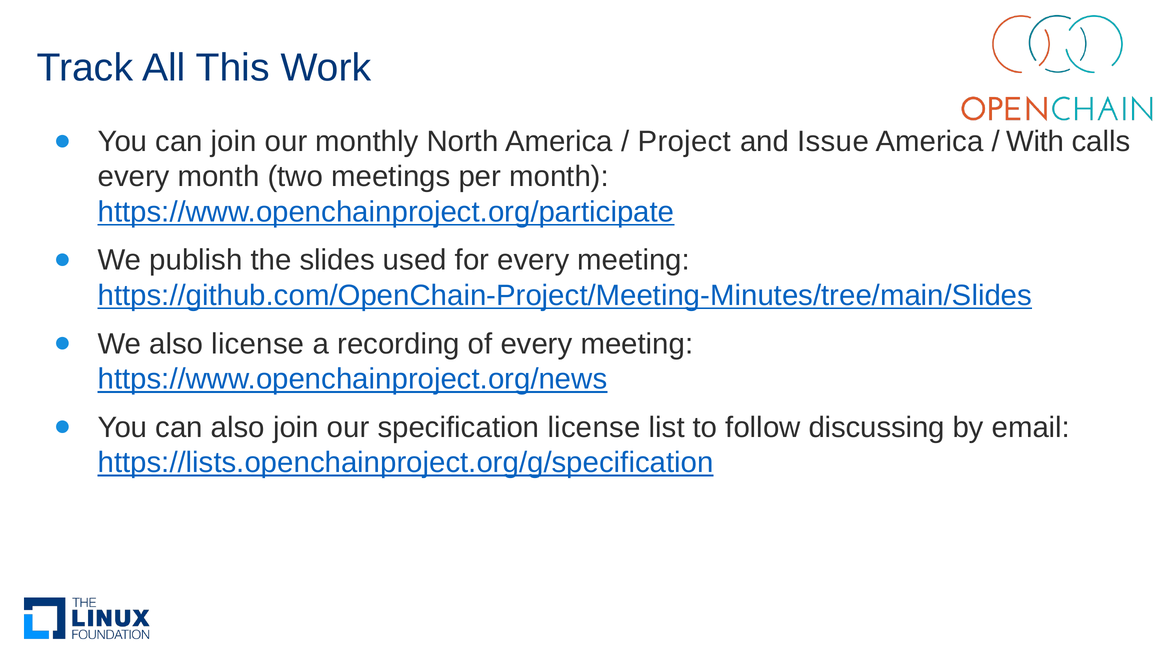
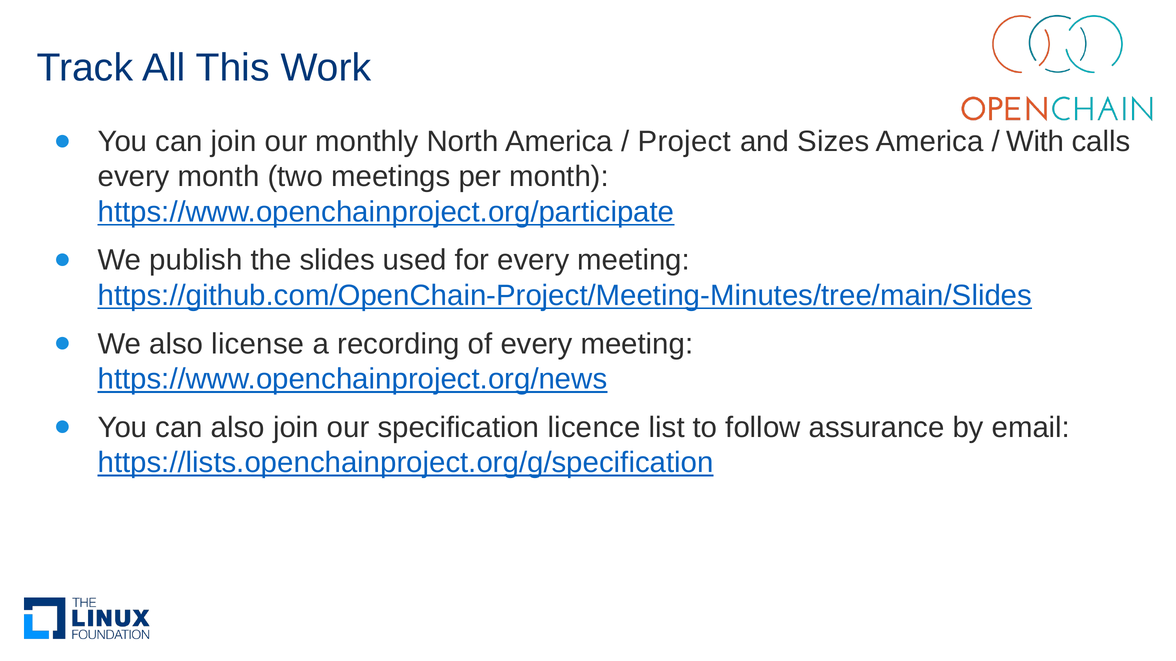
Issue: Issue -> Sizes (833, 142)
specification license: license -> licence (594, 428)
discussing: discussing -> assurance (877, 428)
